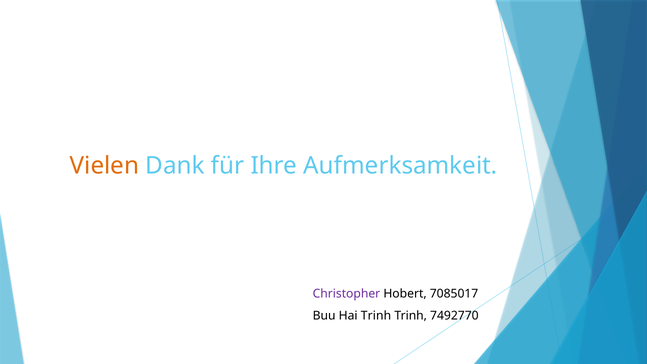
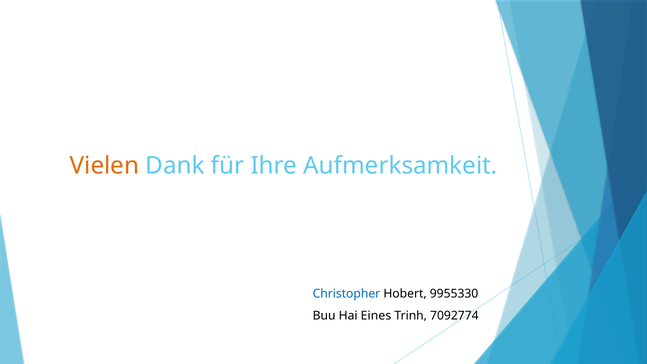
Christopher colour: purple -> blue (346, 294)
7085017: 7085017 -> 9955330 (454, 294)
Hai Trinh: Trinh -> Eines (376, 315)
7492770: 7492770 -> 7092774 (454, 315)
